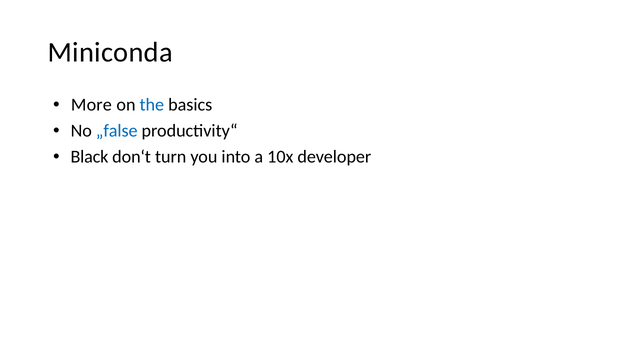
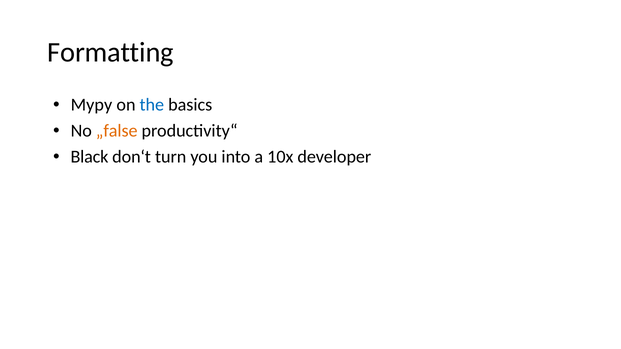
Miniconda: Miniconda -> Formatting (111, 52)
More: More -> Mypy (91, 105)
„false colour: blue -> orange (117, 131)
